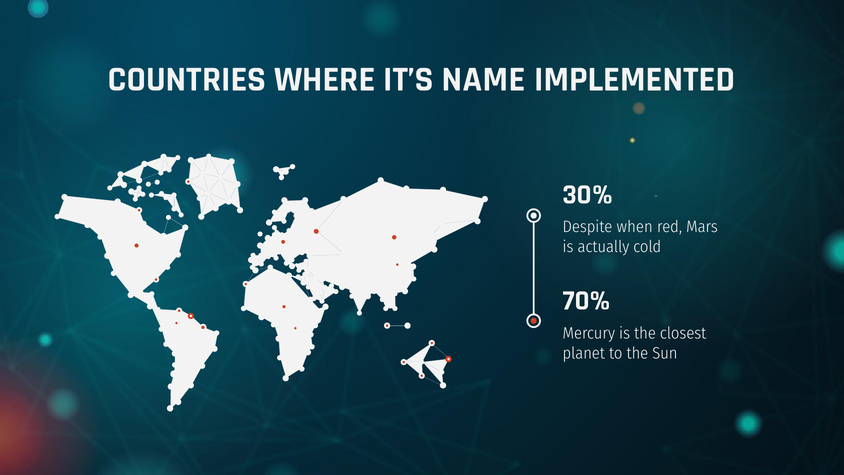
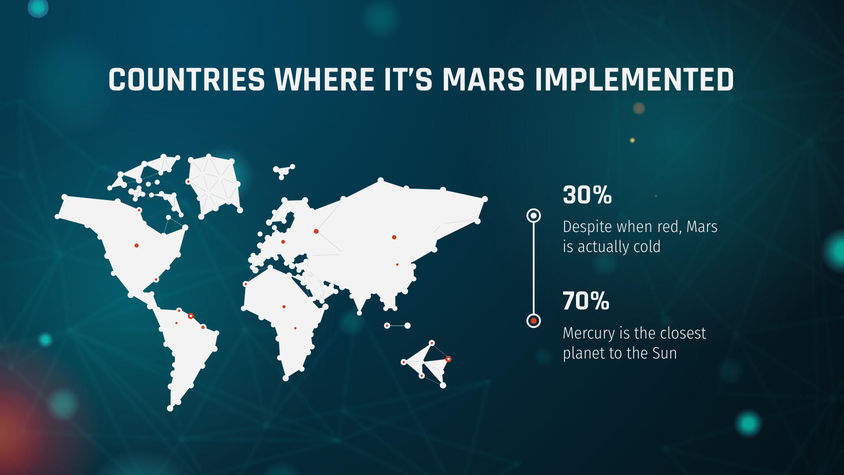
IT’S NAME: NAME -> MARS (484, 79)
